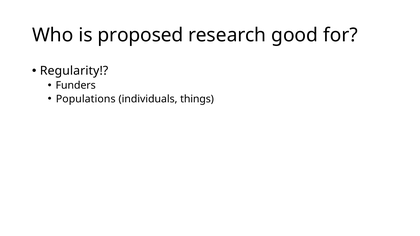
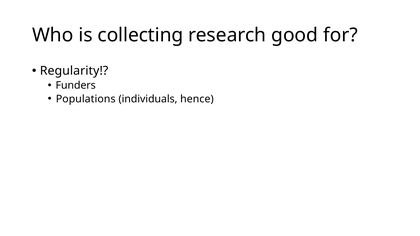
proposed: proposed -> collecting (140, 35)
things: things -> hence (197, 99)
